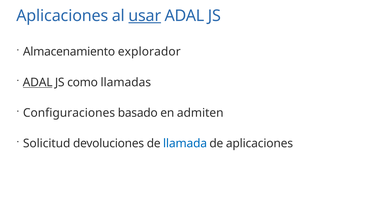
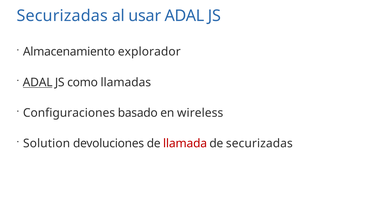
Aplicaciones: Aplicaciones -> Securizadas (62, 16)
usar underline: present -> none (145, 16)
admiten: admiten -> wireless (200, 113)
Solicitud: Solicitud -> Solution (47, 143)
llamada colour: blue -> red (185, 143)
de aplicaciones: aplicaciones -> securizadas (259, 143)
